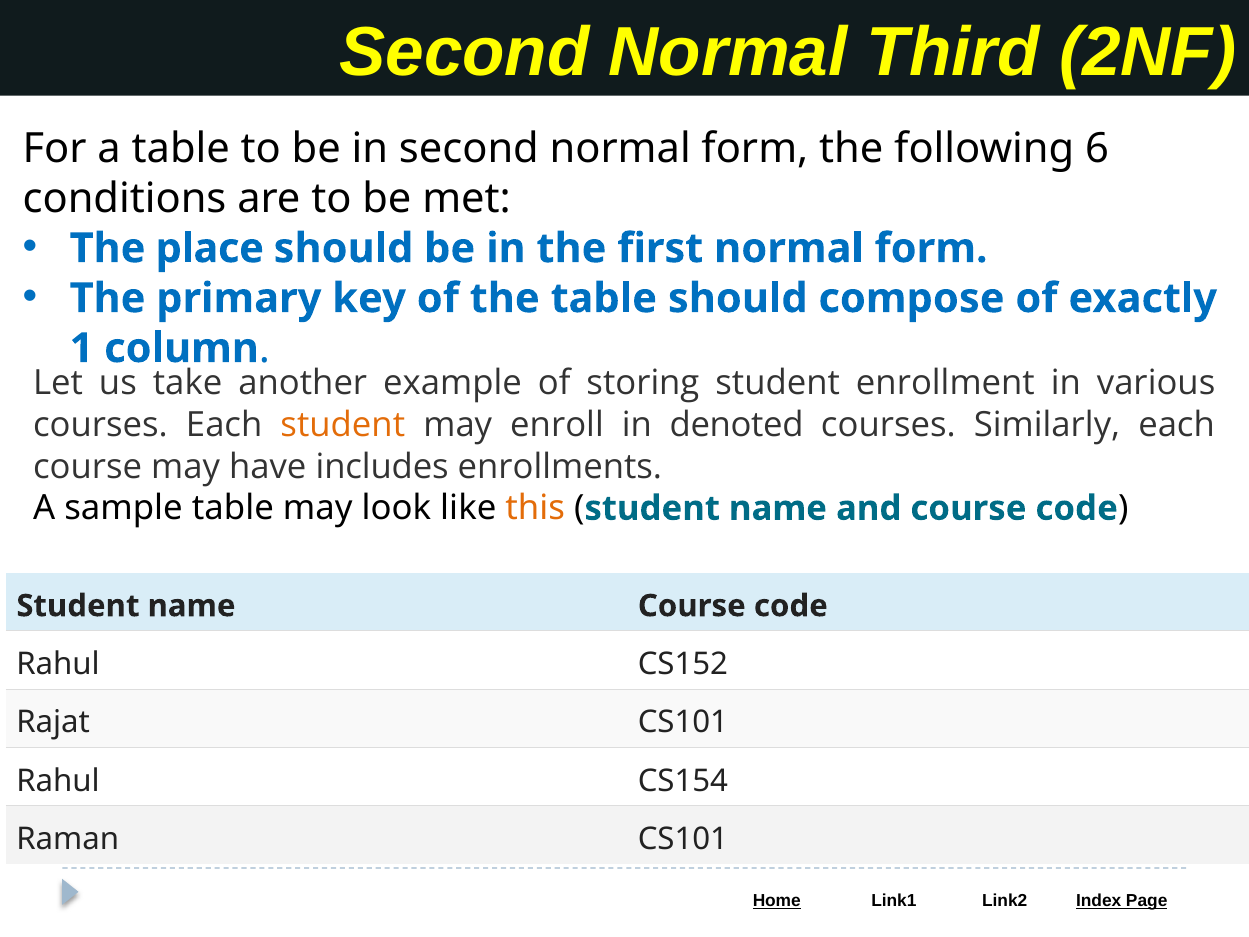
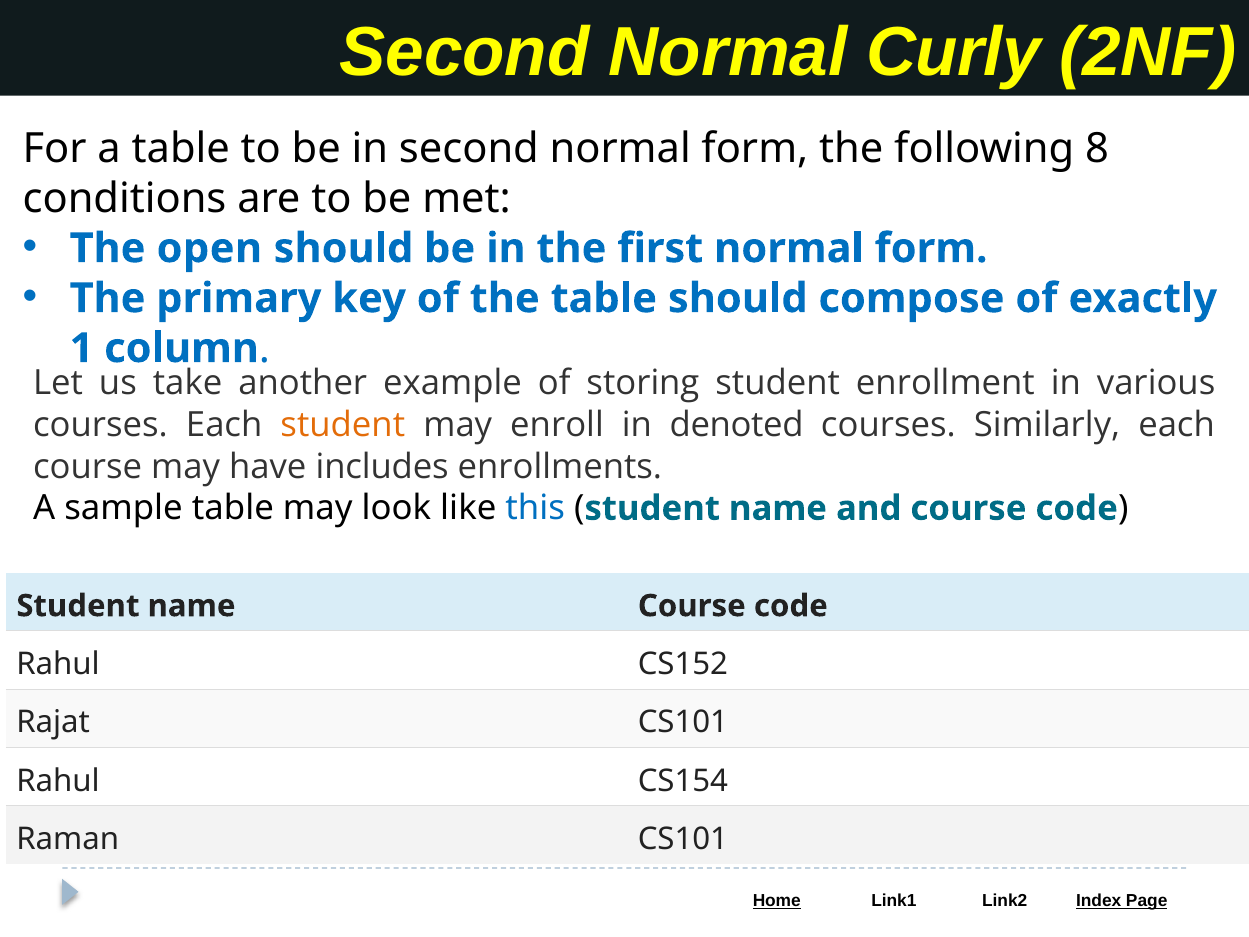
Third: Third -> Curly (954, 53)
6: 6 -> 8 (1097, 148)
place: place -> open (209, 248)
this colour: orange -> blue (535, 508)
